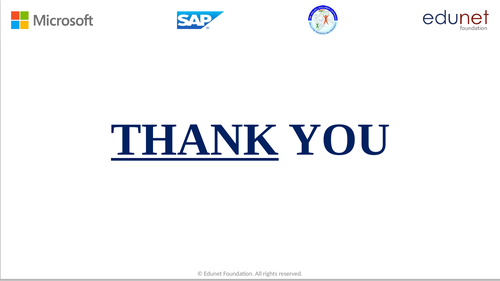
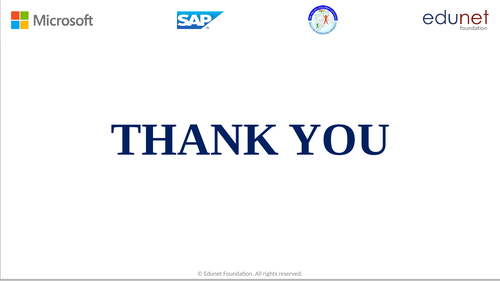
THANK underline: present -> none (195, 140)
